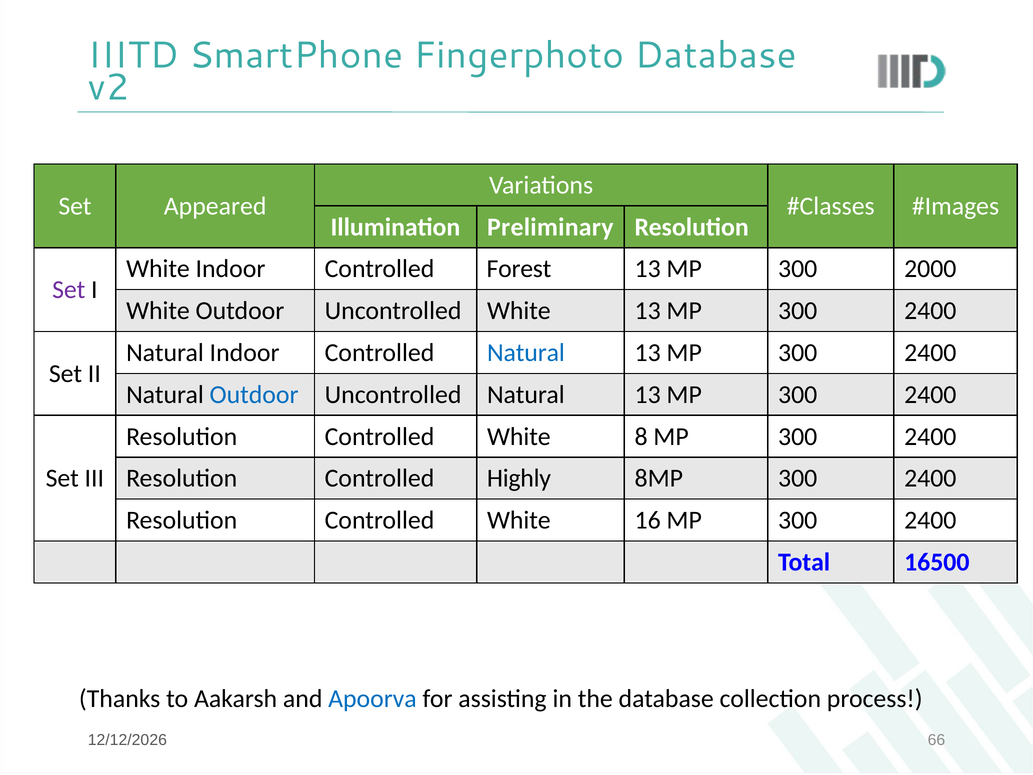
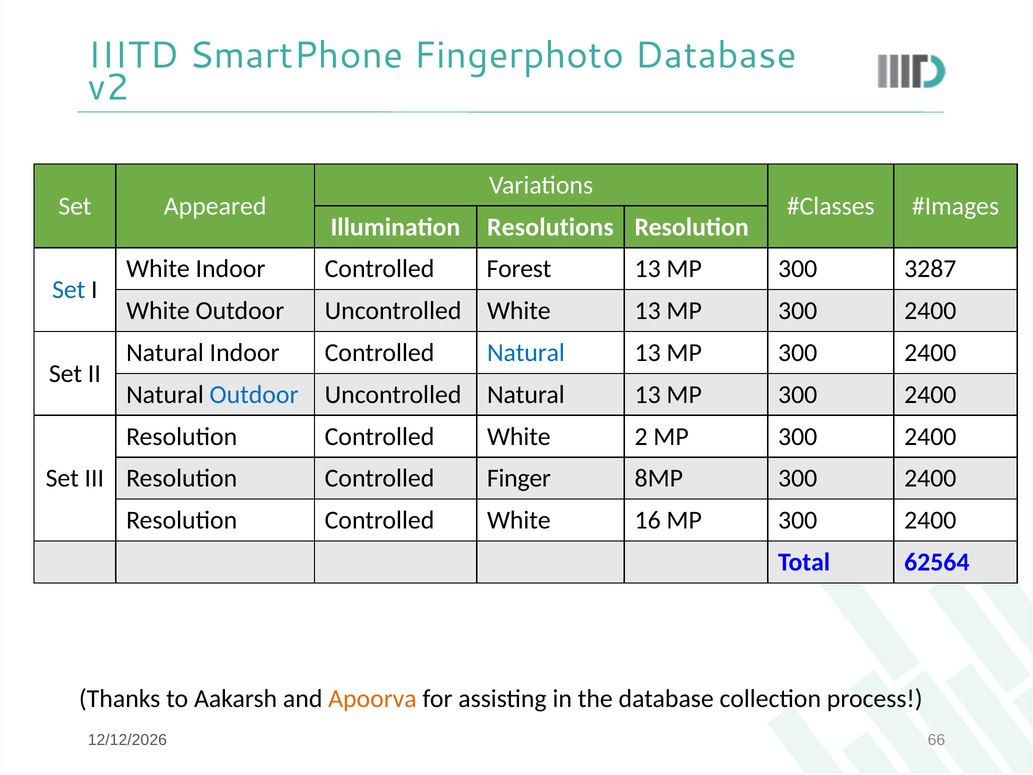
Preliminary: Preliminary -> Resolutions (550, 227)
2000: 2000 -> 3287 (930, 269)
Set colour: purple -> blue (69, 290)
8: 8 -> 2 (641, 436)
Highly: Highly -> Finger (519, 478)
16500: 16500 -> 62564 (937, 562)
Apoorva colour: blue -> orange (372, 699)
